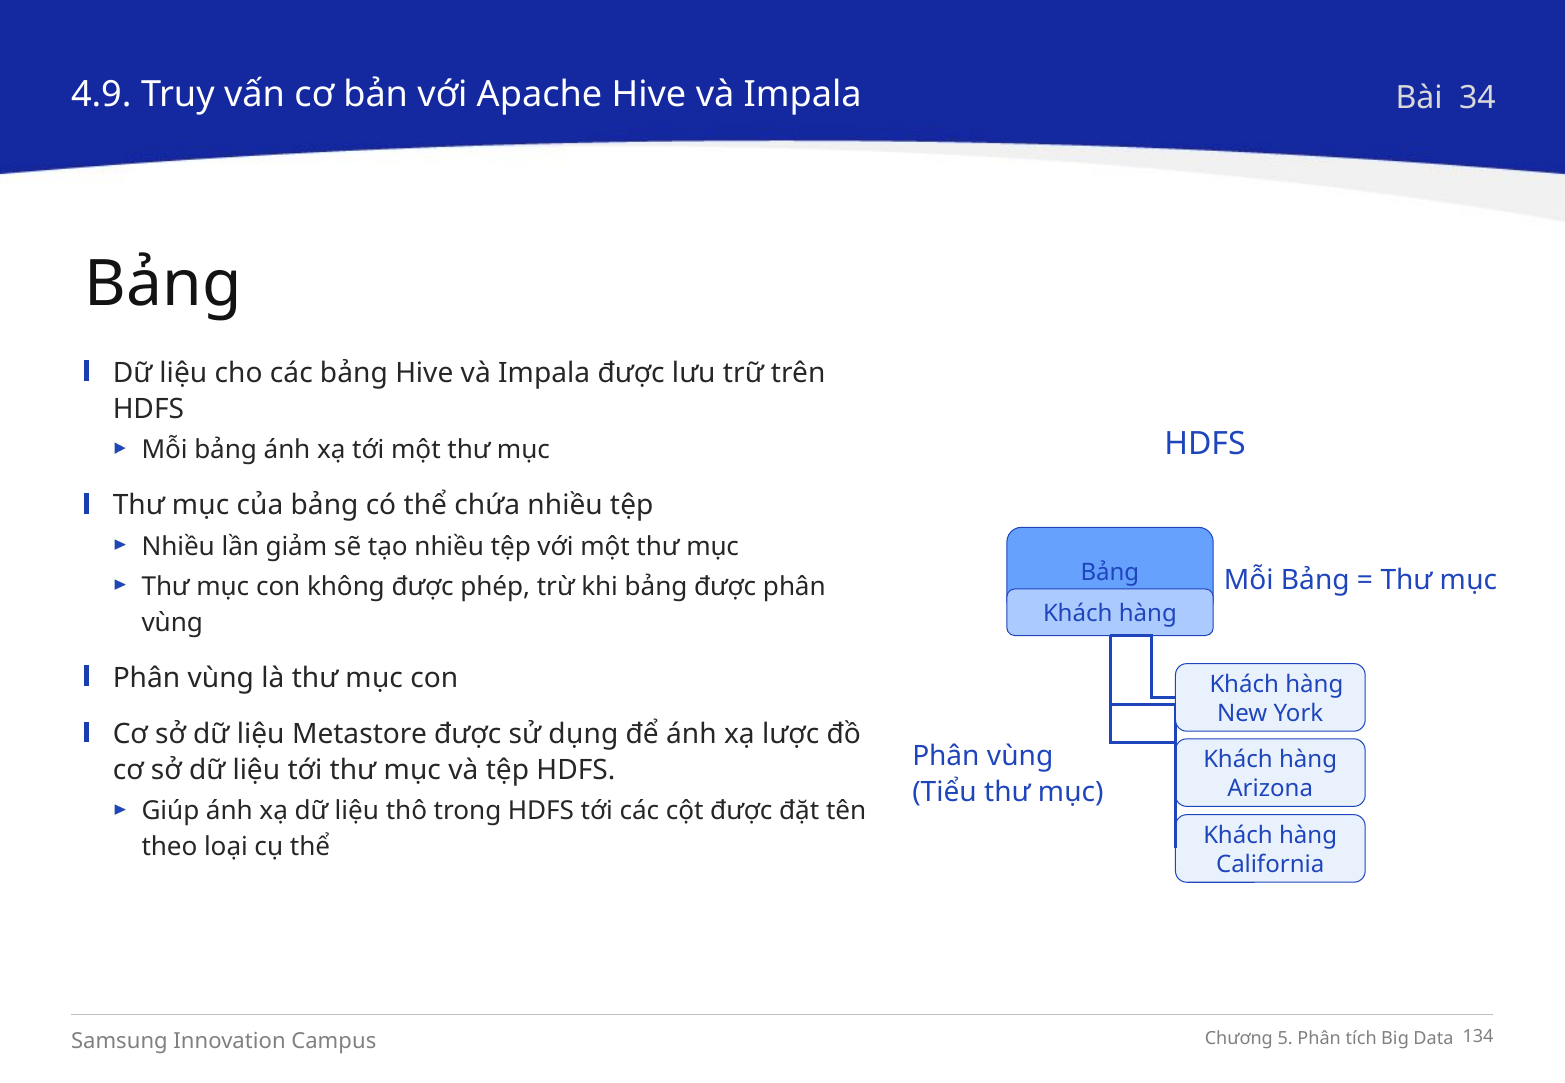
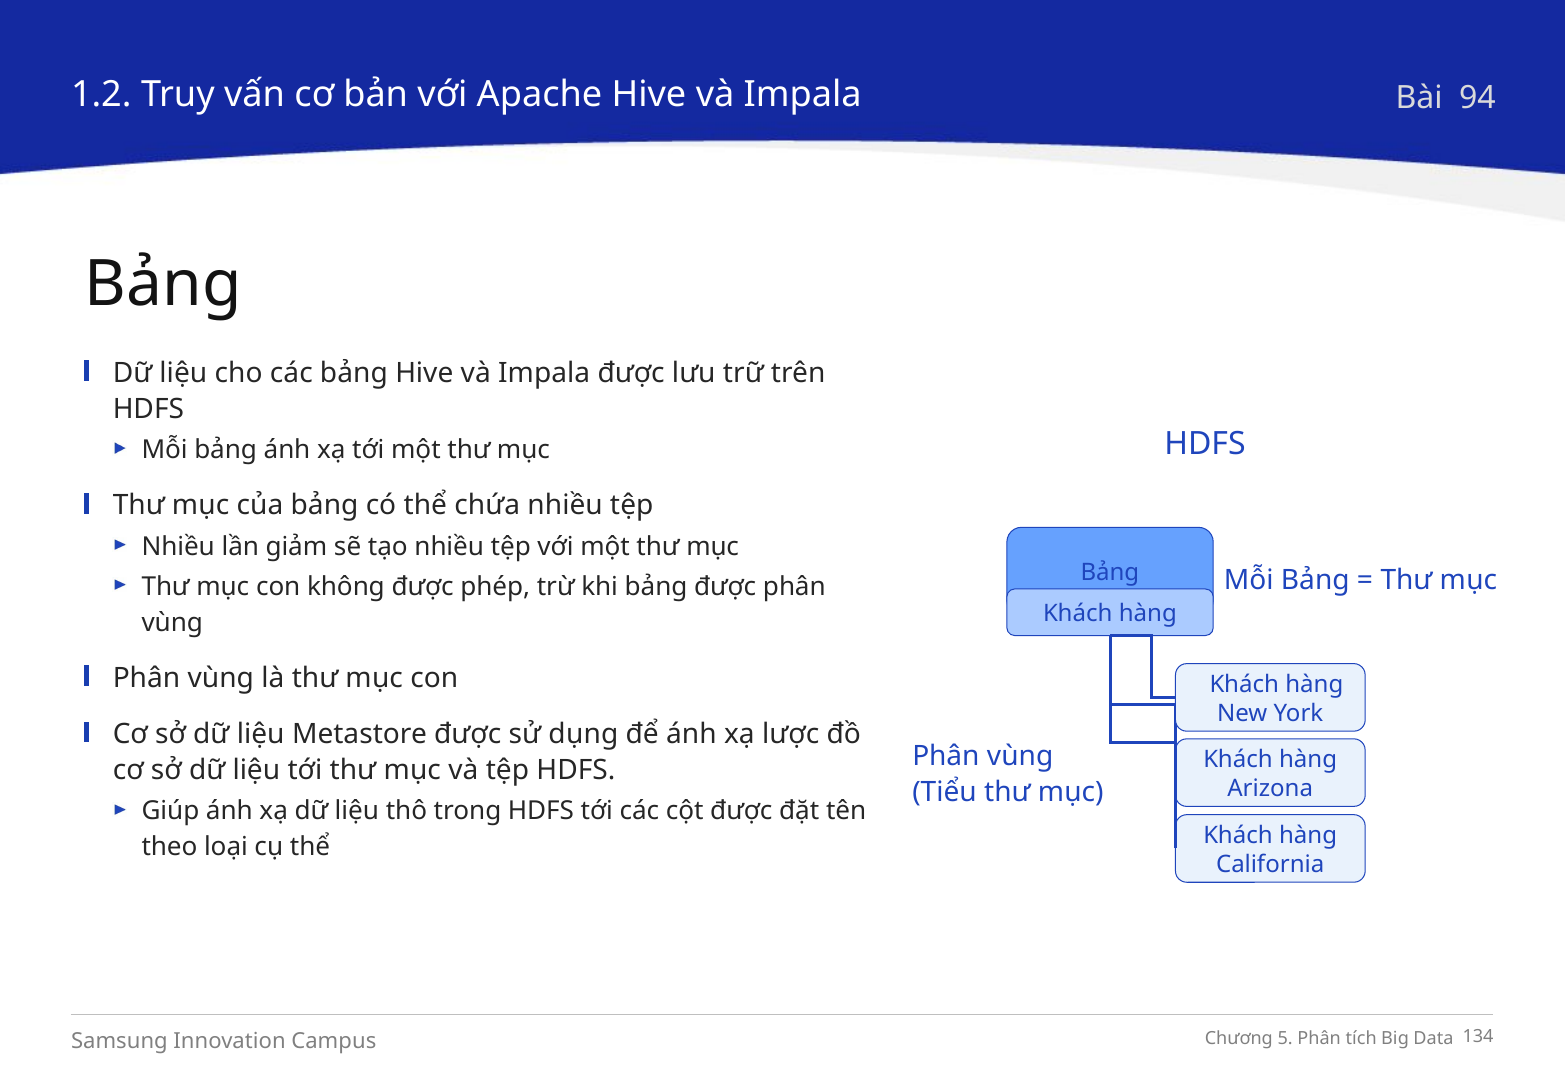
4.9: 4.9 -> 1.2 (101, 95)
34: 34 -> 94 (1477, 98)
